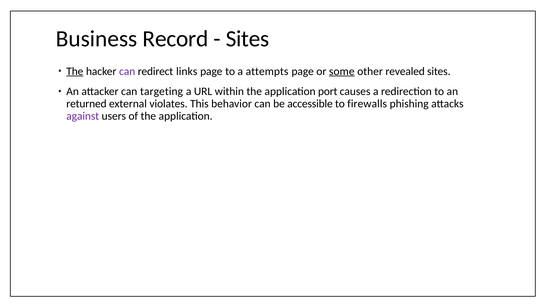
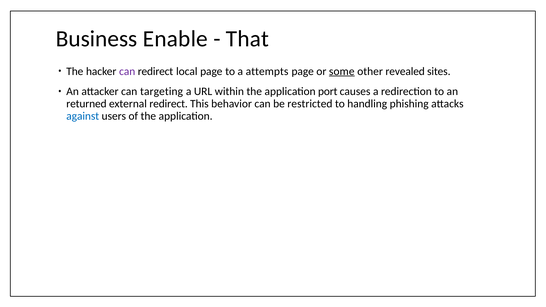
Record: Record -> Enable (175, 39)
Sites: Sites -> That (247, 39)
The underline: present -> none (75, 71)
links: links -> local (187, 71)
external violates: violates -> redirect (169, 104)
accessible: accessible -> restricted (310, 104)
firewalls: firewalls -> handling (367, 104)
against colour: purple -> blue (83, 116)
